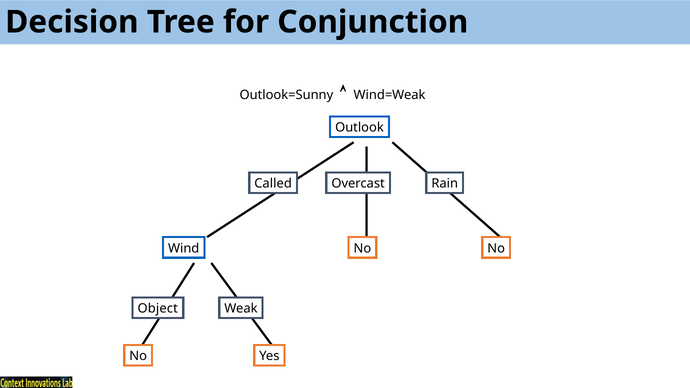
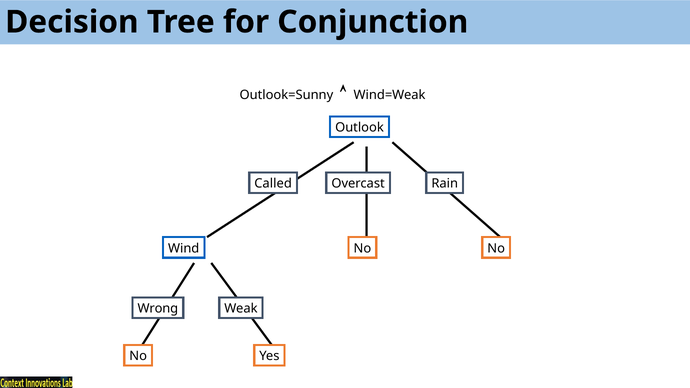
Object: Object -> Wrong (158, 309)
